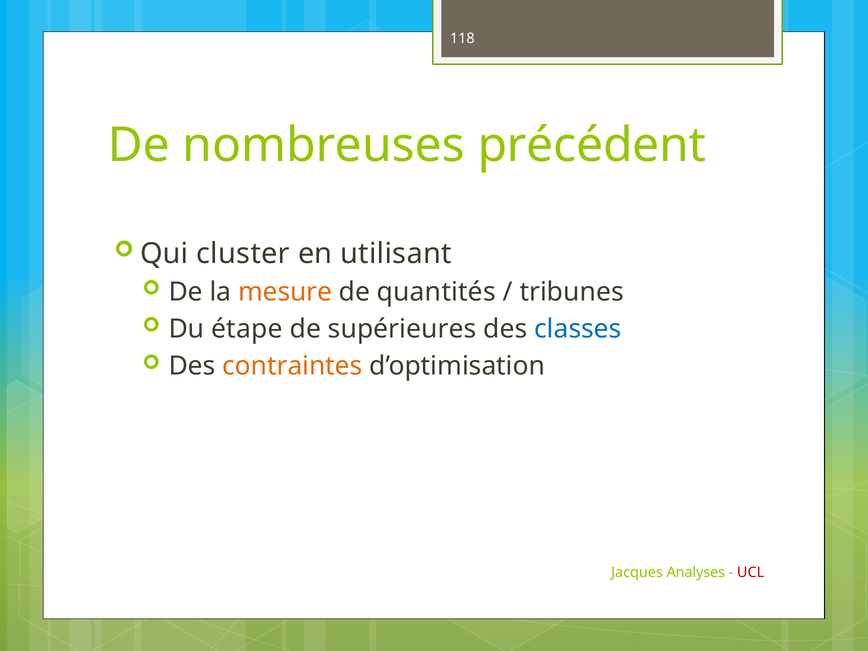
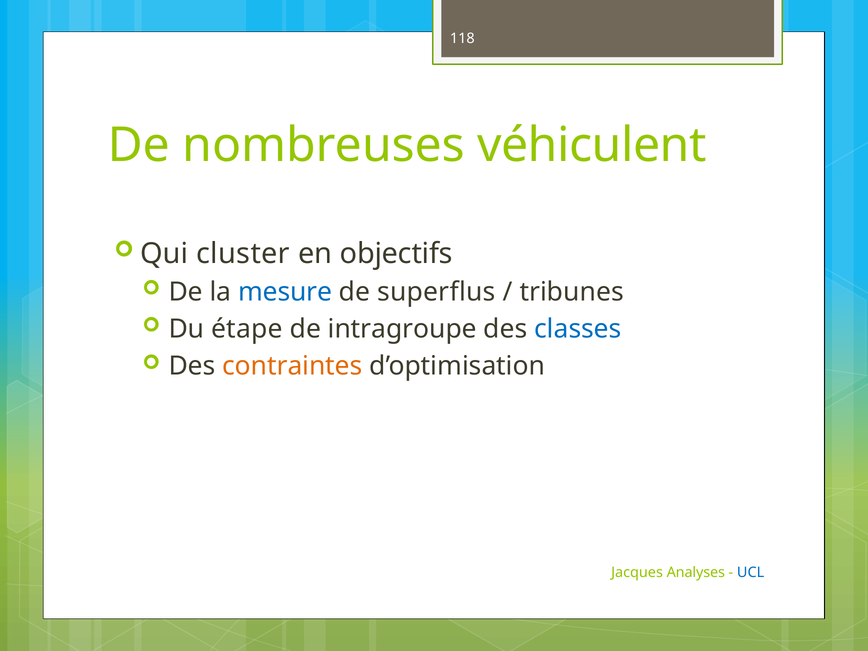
précédent: précédent -> véhiculent (592, 145)
utilisant: utilisant -> objectifs (396, 254)
mesure colour: orange -> blue (285, 292)
quantités: quantités -> superflus (436, 292)
supérieures: supérieures -> intragroupe (402, 329)
UCL colour: red -> blue (751, 573)
